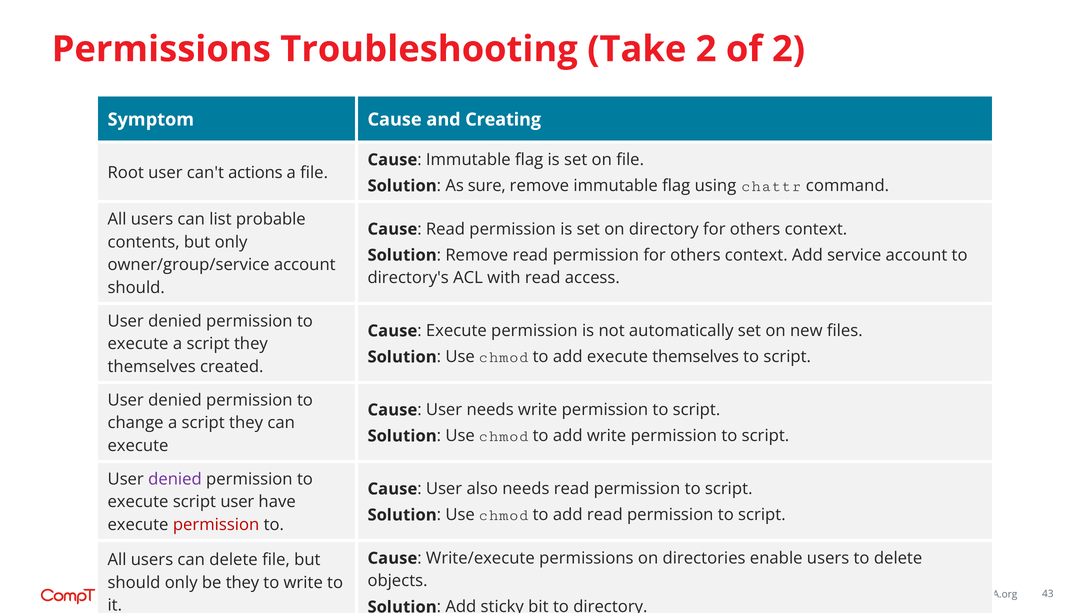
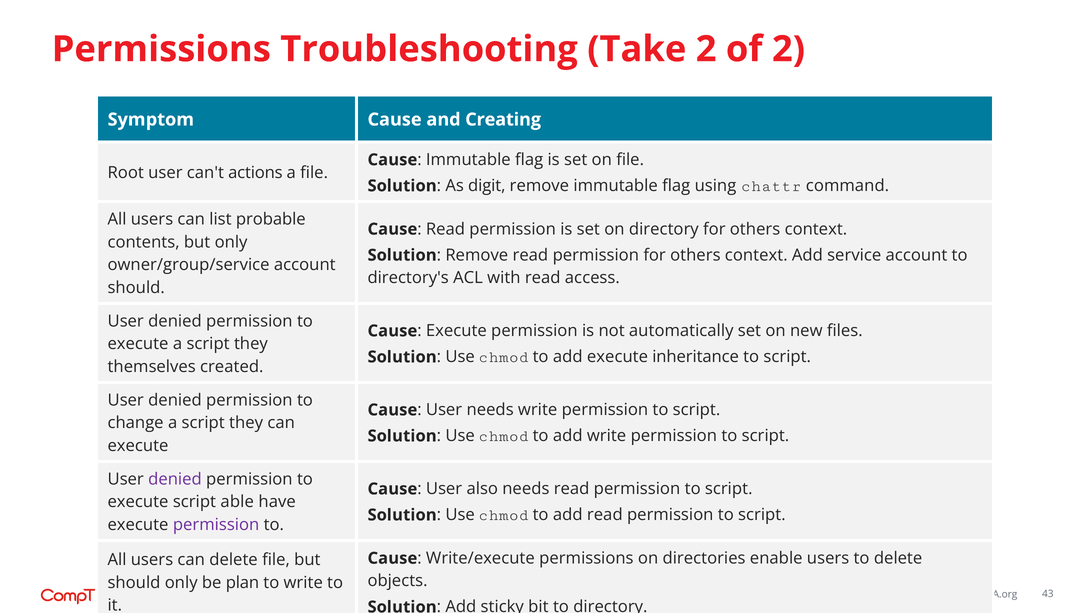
sure: sure -> digit (487, 186)
execute themselves: themselves -> inheritance (696, 357)
execute script user: user -> able (237, 502)
permission colour: red -> purple (216, 525)
be they: they -> plan (242, 583)
